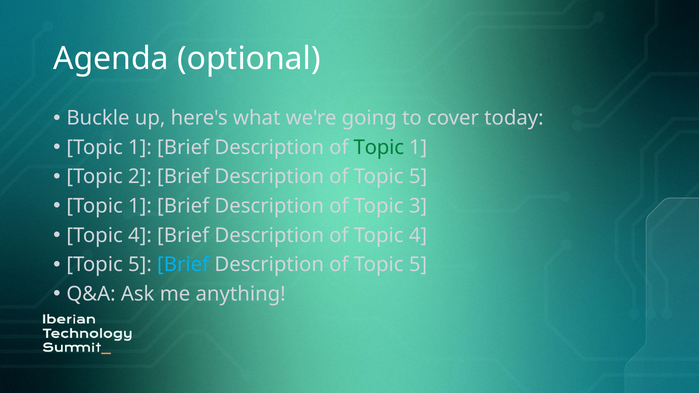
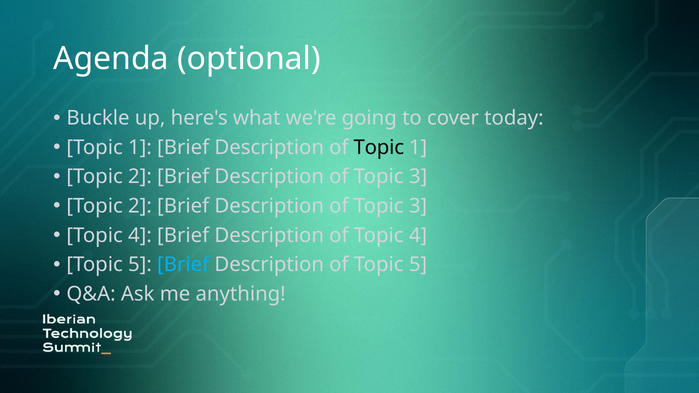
Topic colour: green -> black (379, 147)
5: 5 -> 3 (418, 177)
1: 1 -> 2 (140, 206)
